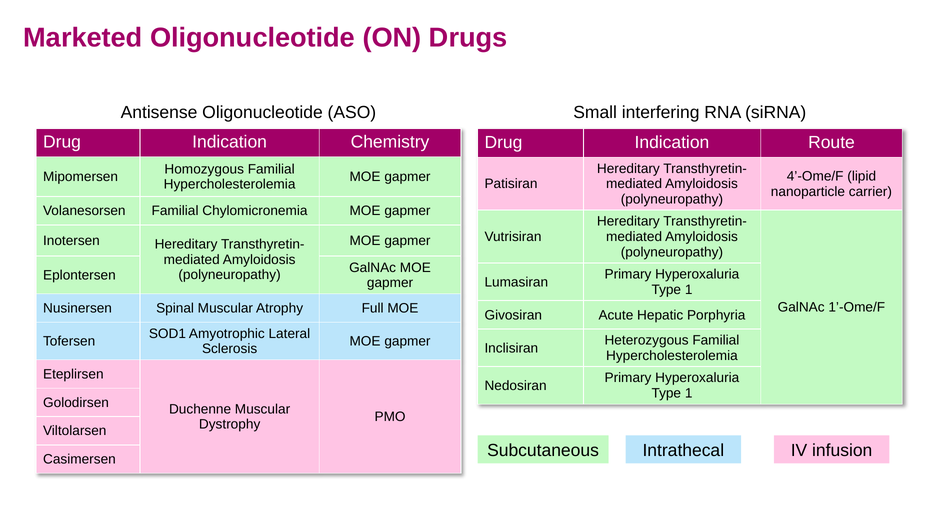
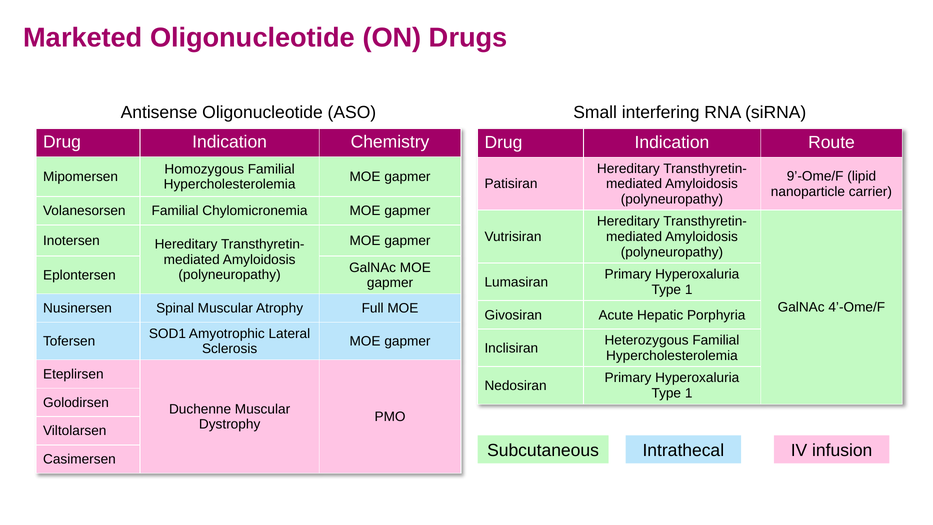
4’-Ome/F: 4’-Ome/F -> 9’-Ome/F (815, 176)
1’-Ome/F: 1’-Ome/F -> 4’-Ome/F (857, 307)
